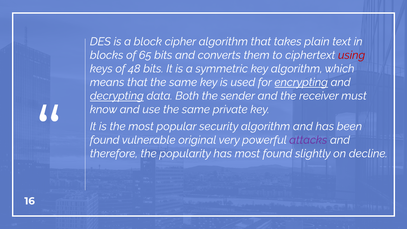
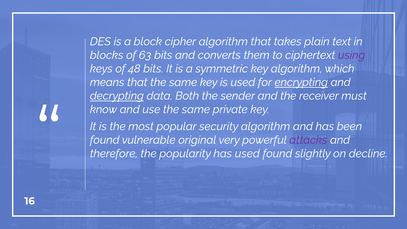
65: 65 -> 63 (145, 55)
using colour: red -> purple (352, 55)
has most: most -> used (247, 153)
